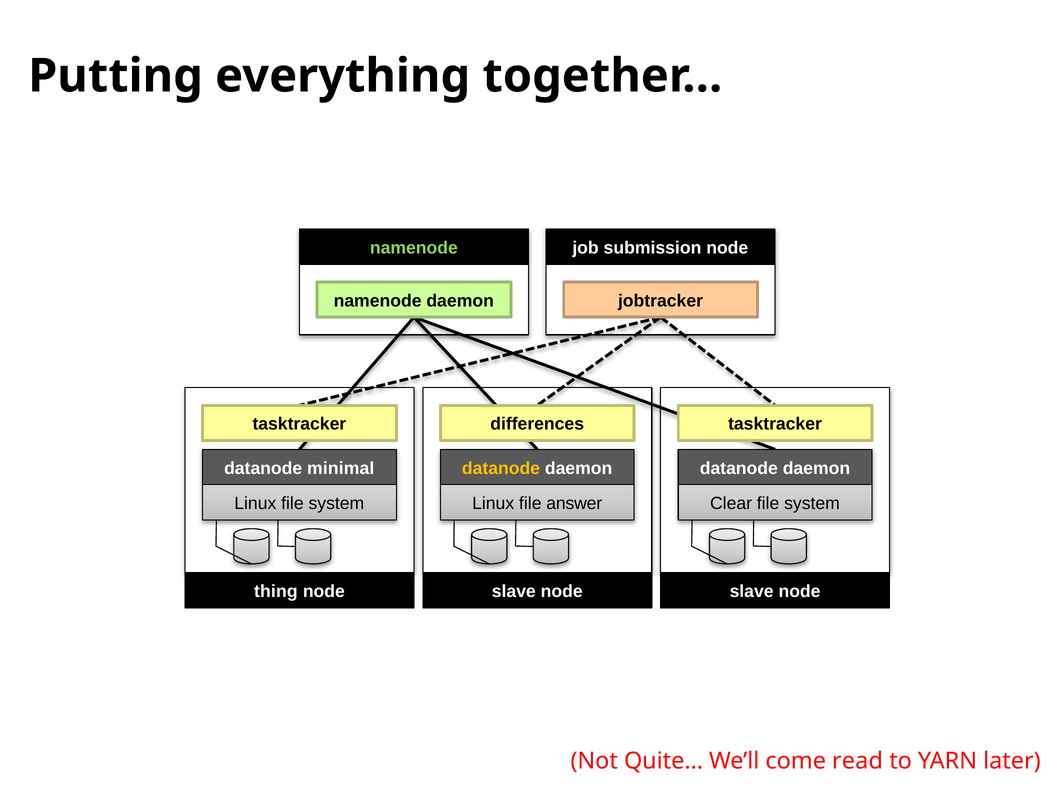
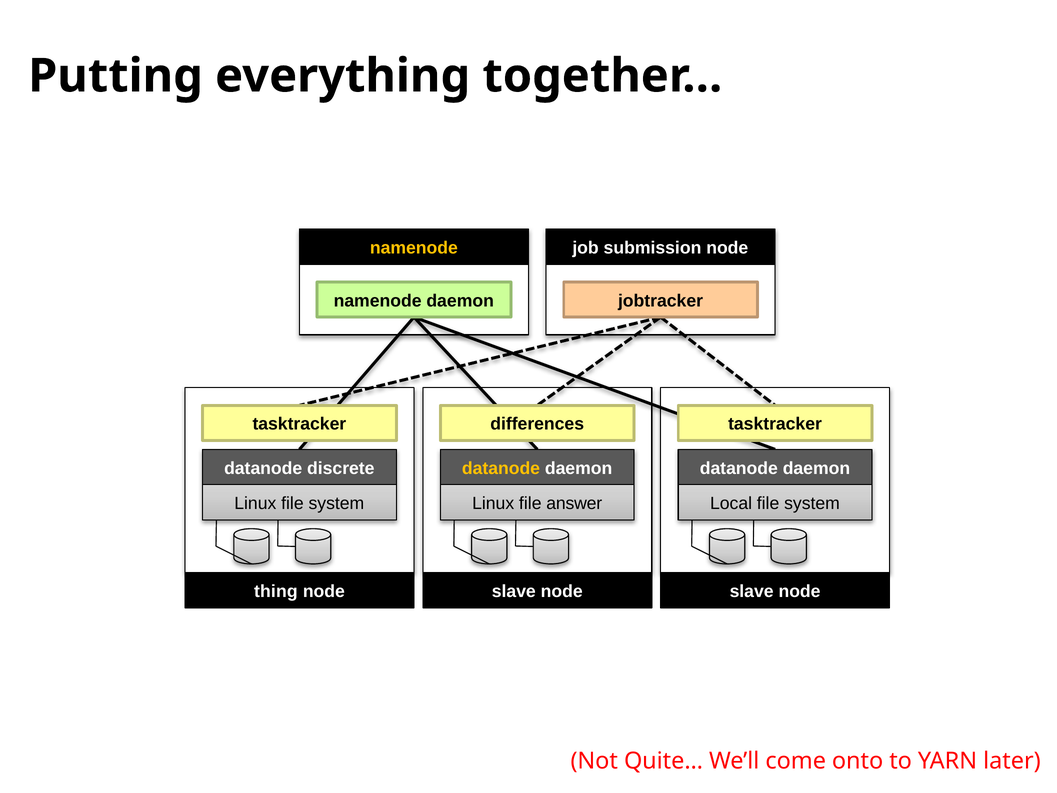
namenode colour: light green -> yellow (414, 248)
minimal: minimal -> discrete (341, 468)
Clear: Clear -> Local (731, 503)
read: read -> onto (858, 761)
